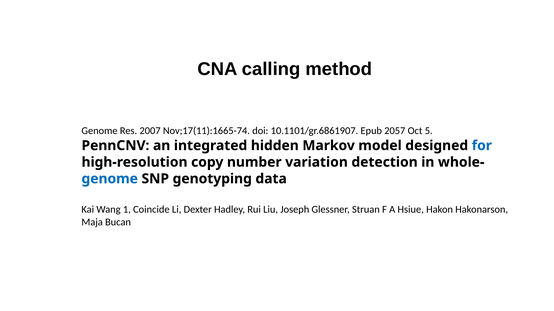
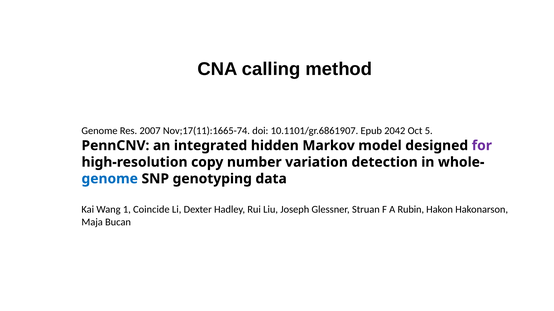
2057: 2057 -> 2042 (395, 131)
for colour: blue -> purple (482, 146)
Hsiue: Hsiue -> Rubin (411, 210)
